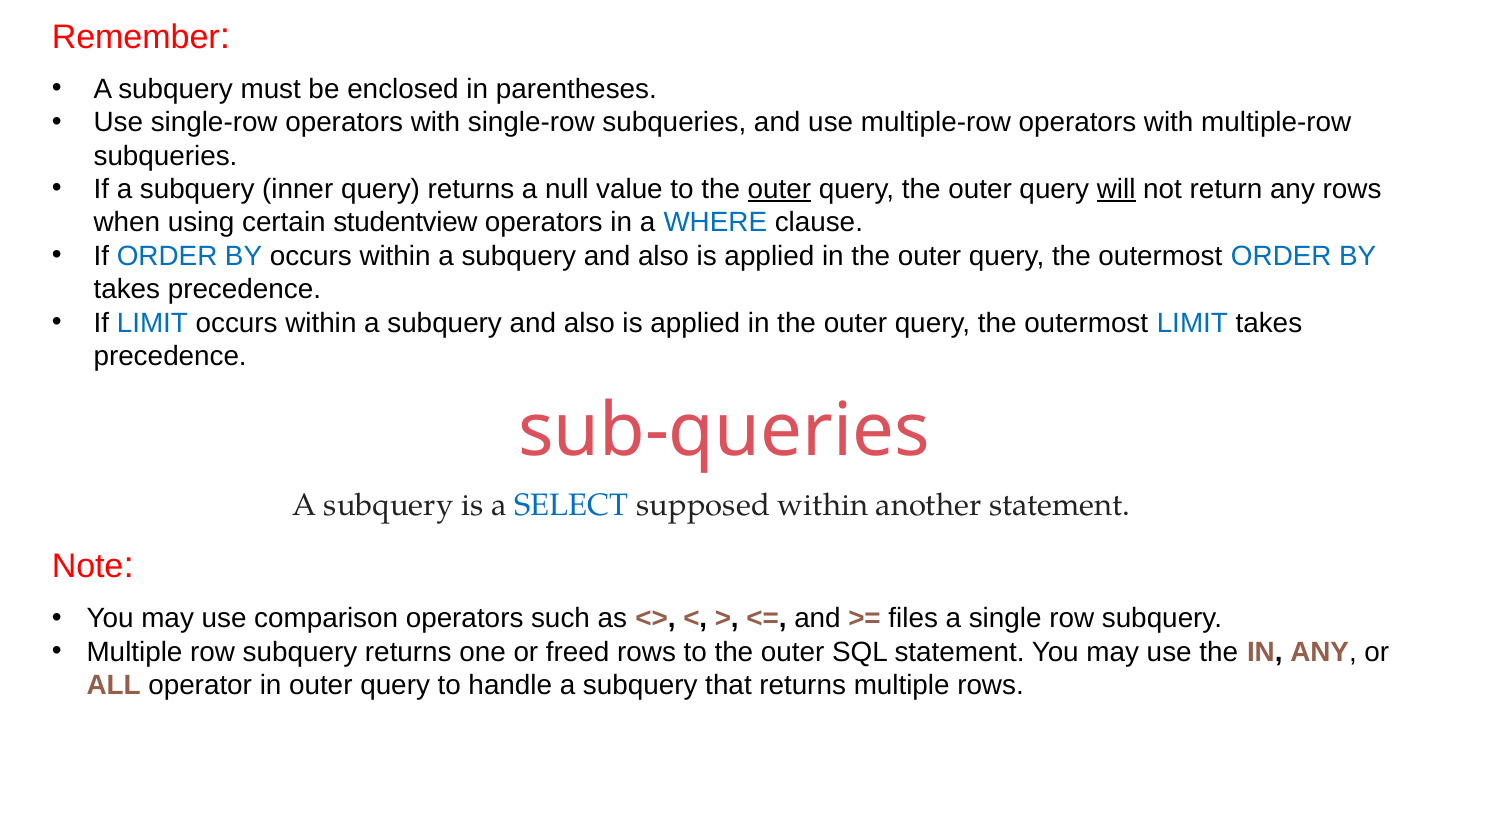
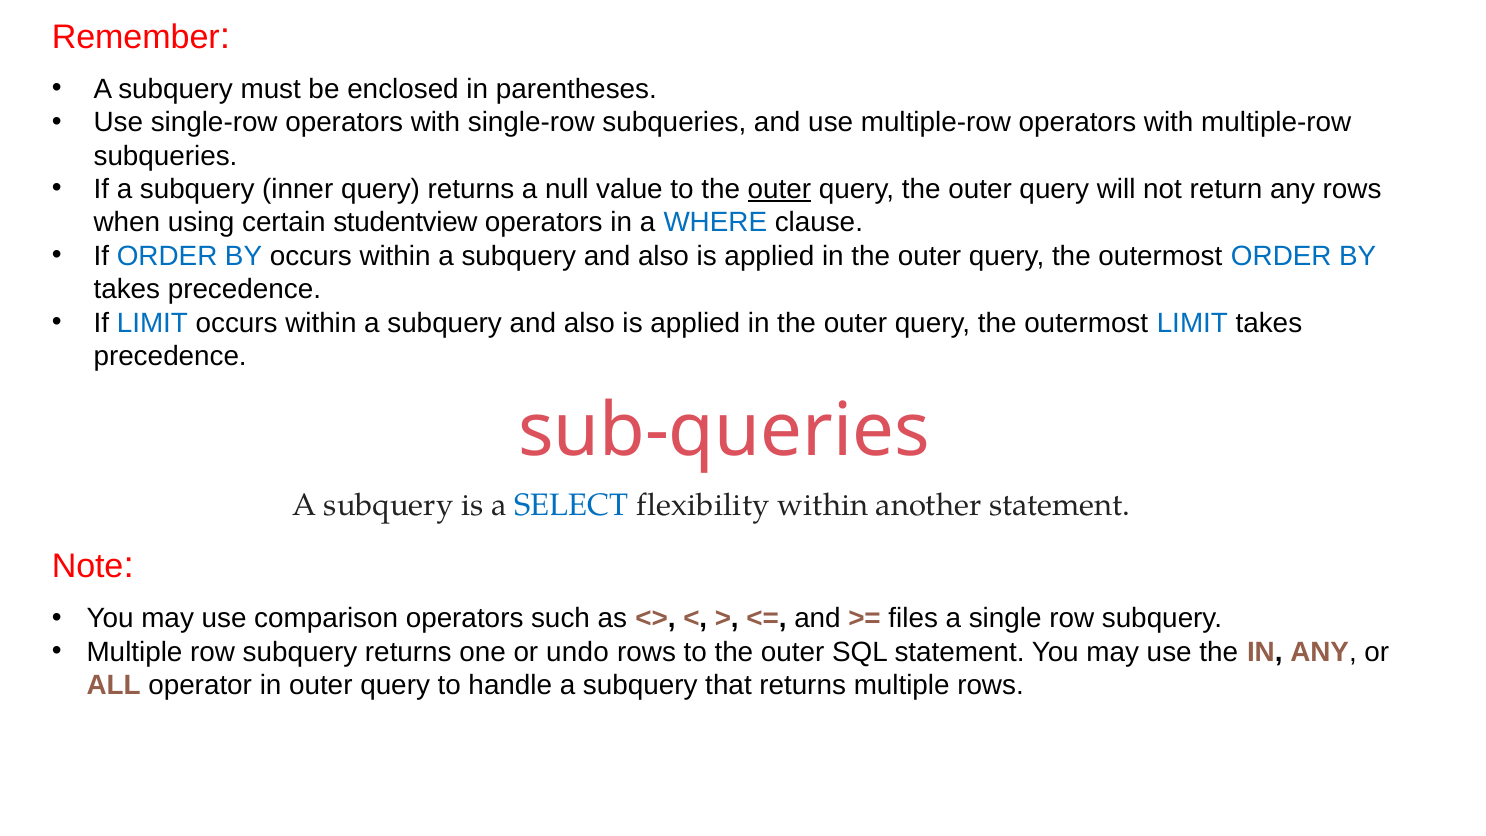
will underline: present -> none (1116, 189)
supposed: supposed -> flexibility (703, 506)
freed: freed -> undo (578, 652)
